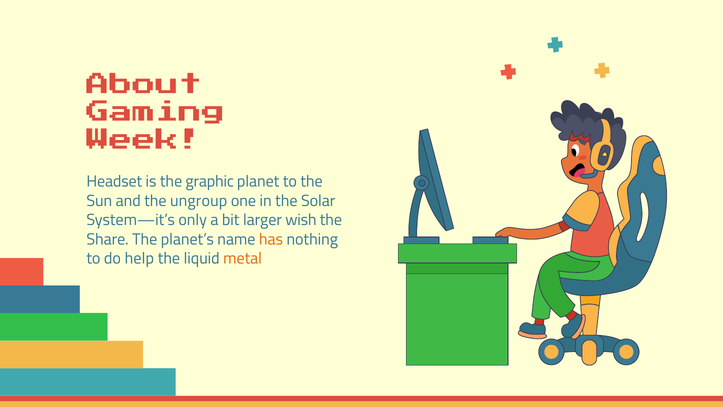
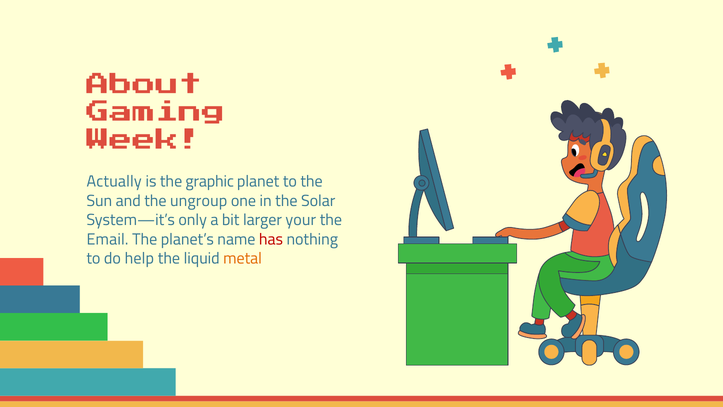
Headset: Headset -> Actually (114, 181)
wish: wish -> your (301, 220)
Share: Share -> Email (107, 239)
has colour: orange -> red (271, 239)
